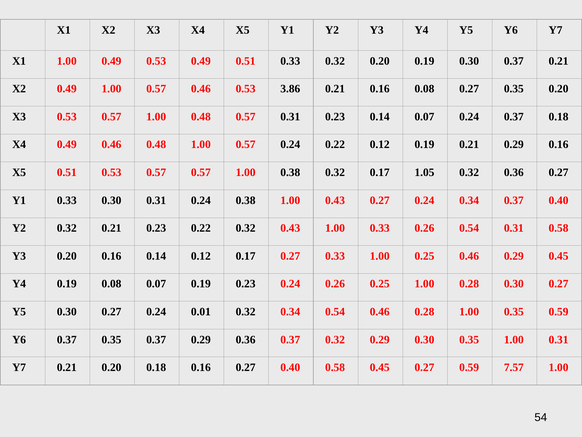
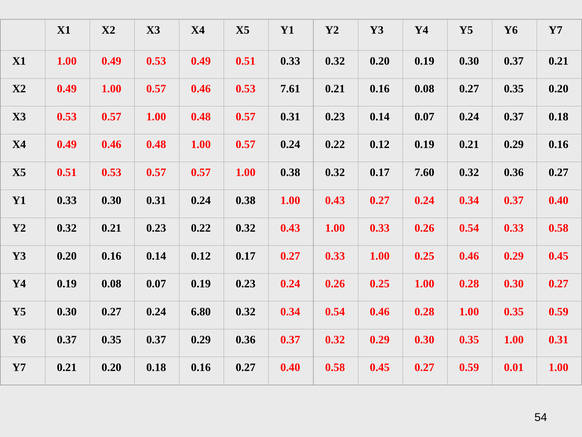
3.86: 3.86 -> 7.61 (290, 89)
1.05: 1.05 -> 7.60 (424, 172)
0.54 0.31: 0.31 -> 0.33 (514, 228)
0.01: 0.01 -> 6.80 (201, 311)
7.57: 7.57 -> 0.01 (514, 367)
